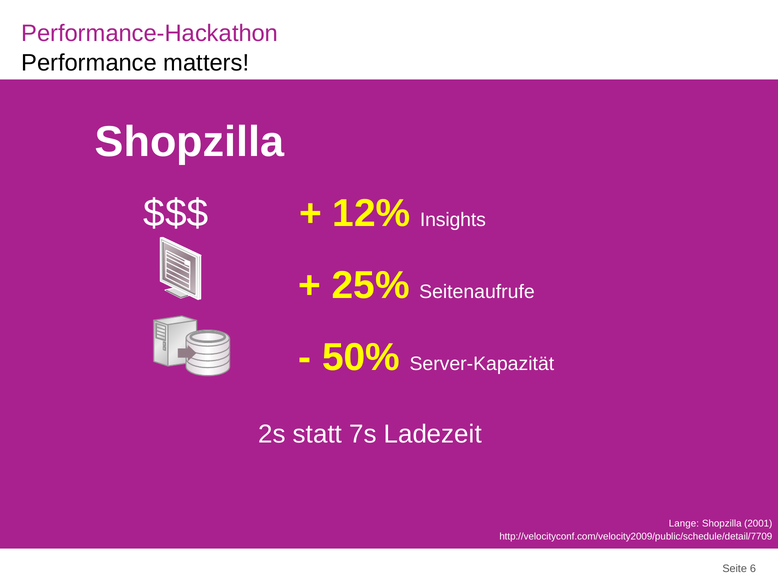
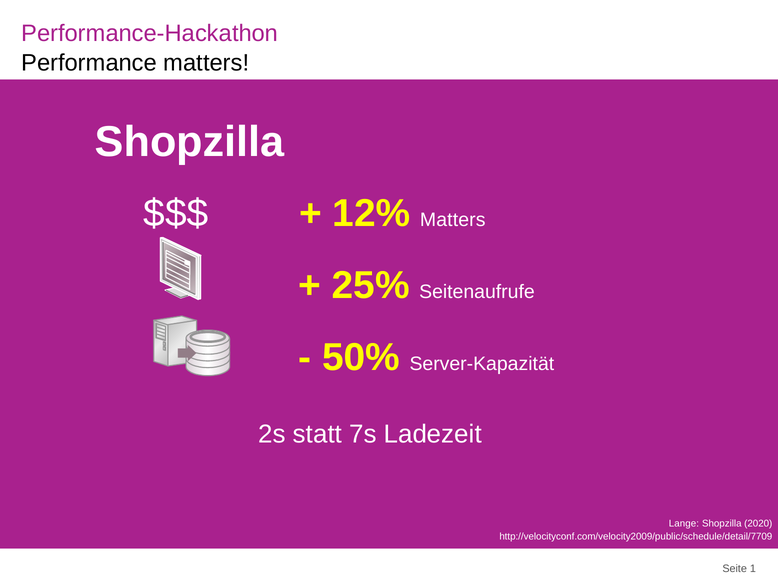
12% Insights: Insights -> Matters (453, 220)
2001: 2001 -> 2020 (758, 524)
6: 6 -> 1 (753, 569)
